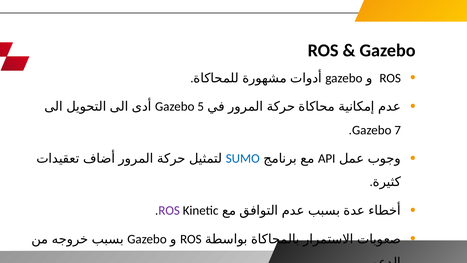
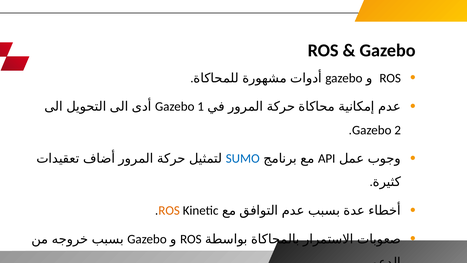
5: 5 -> 1 (201, 107)
7: 7 -> 2 (398, 130)
ROS colour: purple -> orange (169, 210)
